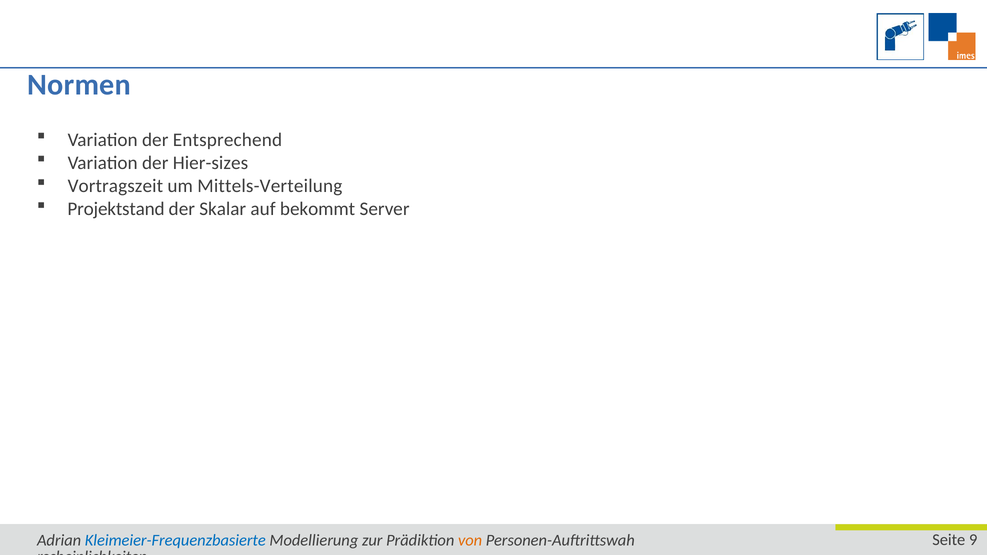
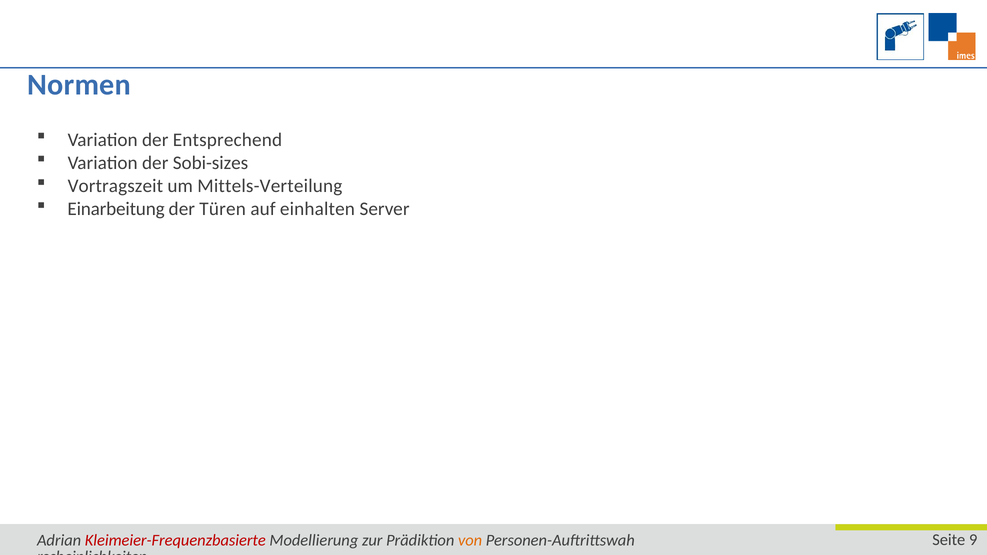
Hier-sizes: Hier-sizes -> Sobi-sizes (211, 163)
Projektstand: Projektstand -> Einarbeitung (116, 209)
Skalar: Skalar -> Türen (223, 209)
bekommt: bekommt -> einhalten (317, 209)
Kleimeier-Frequenzbasierte colour: blue -> red (175, 541)
